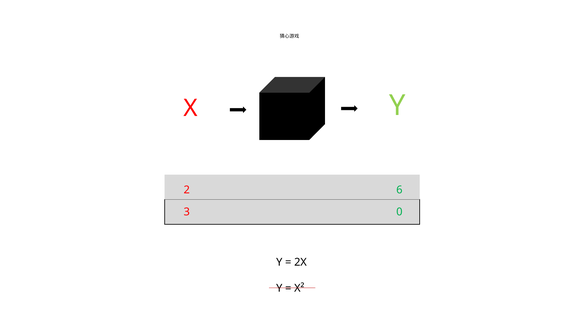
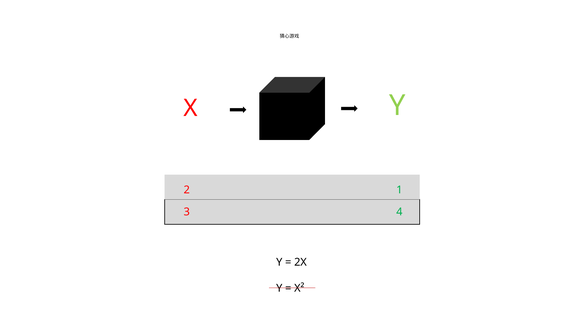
6: 6 -> 1 (399, 190)
0: 0 -> 4 (399, 212)
